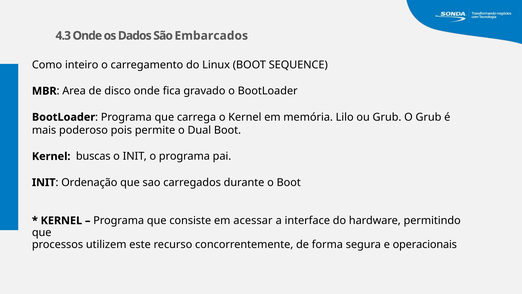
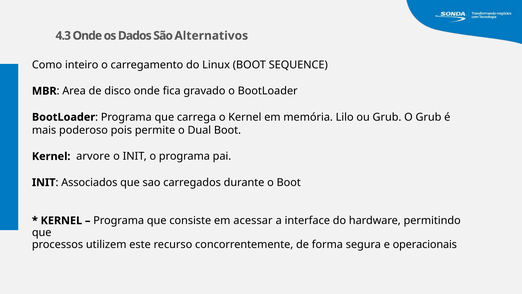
Embarcados: Embarcados -> Alternativos (211, 36)
buscas: buscas -> arvore (93, 156)
Ordenação: Ordenação -> Associados (89, 182)
